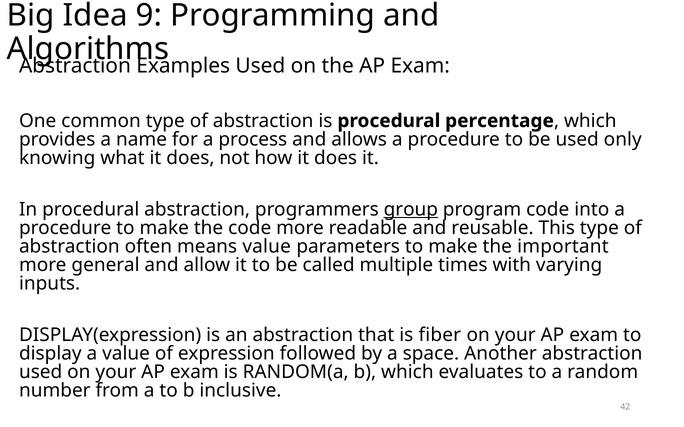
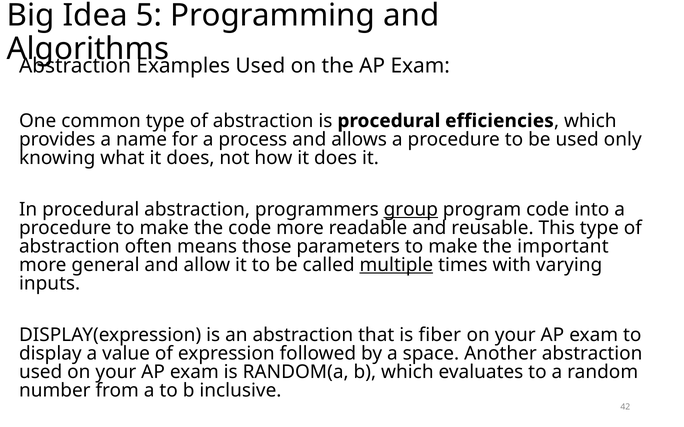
9: 9 -> 5 (149, 15)
percentage: percentage -> efficiencies (499, 121)
means value: value -> those (267, 247)
multiple underline: none -> present (396, 265)
